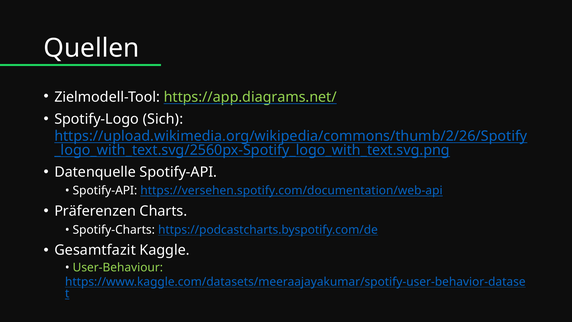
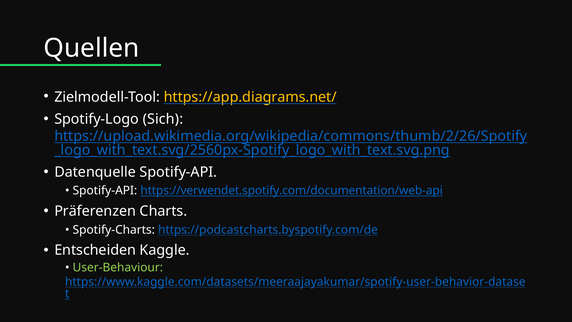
https://app.diagrams.net/ colour: light green -> yellow (250, 97)
https://versehen.spotify.com/documentation/web-api: https://versehen.spotify.com/documentation/web-api -> https://verwendet.spotify.com/documentation/web-api (292, 191)
Gesamtfazit: Gesamtfazit -> Entscheiden (95, 250)
